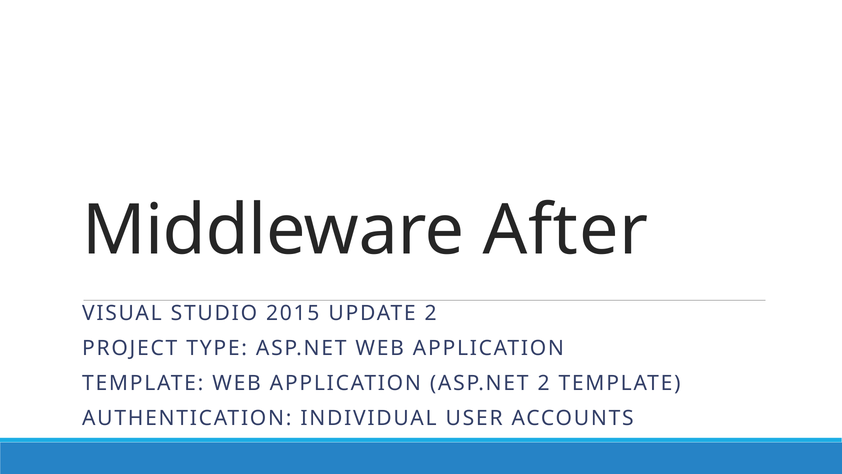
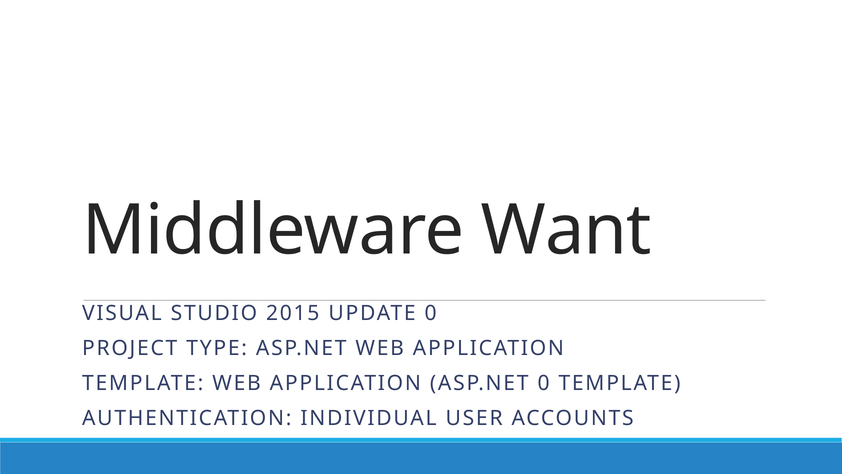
After: After -> Want (566, 230)
UPDATE 2: 2 -> 0 (431, 313)
ASP.NET 2: 2 -> 0 (544, 383)
